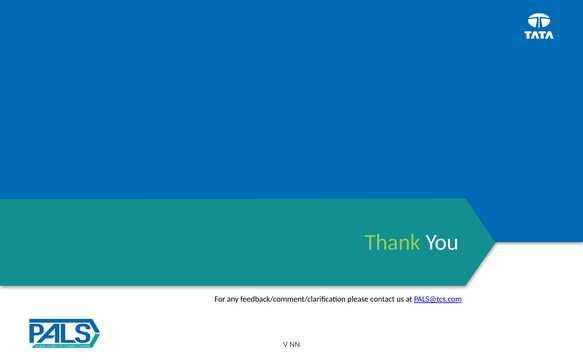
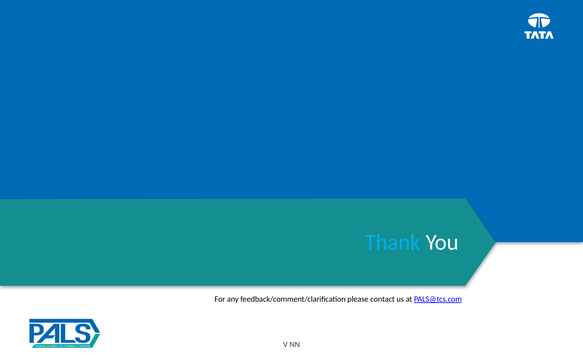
Thank colour: light green -> light blue (393, 242)
